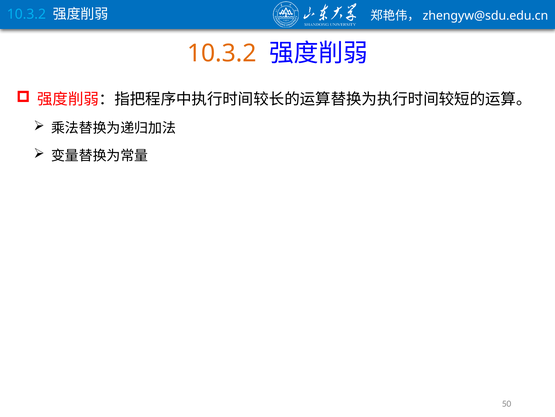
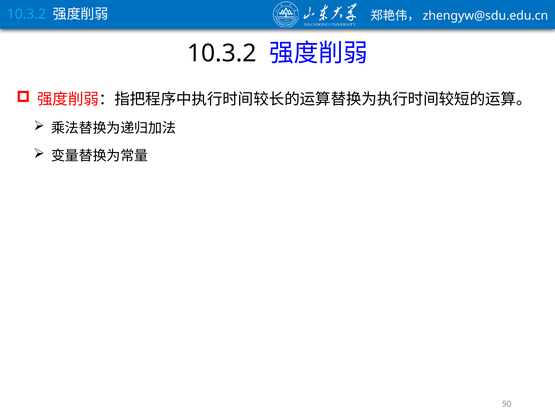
10.3.2 colour: orange -> black (222, 53)
